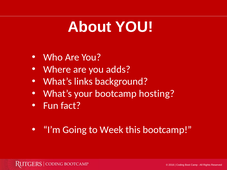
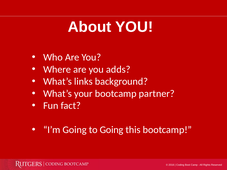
hosting: hosting -> partner (157, 94)
to Week: Week -> Going (112, 130)
